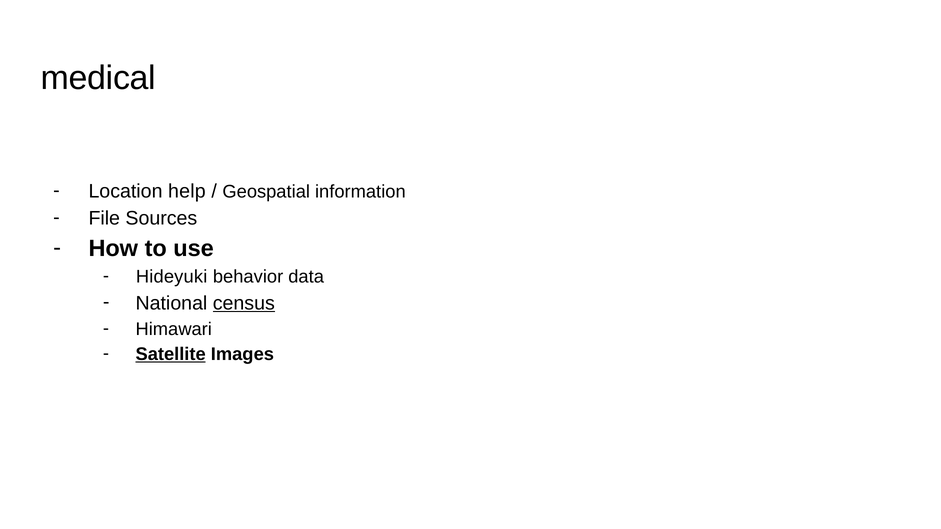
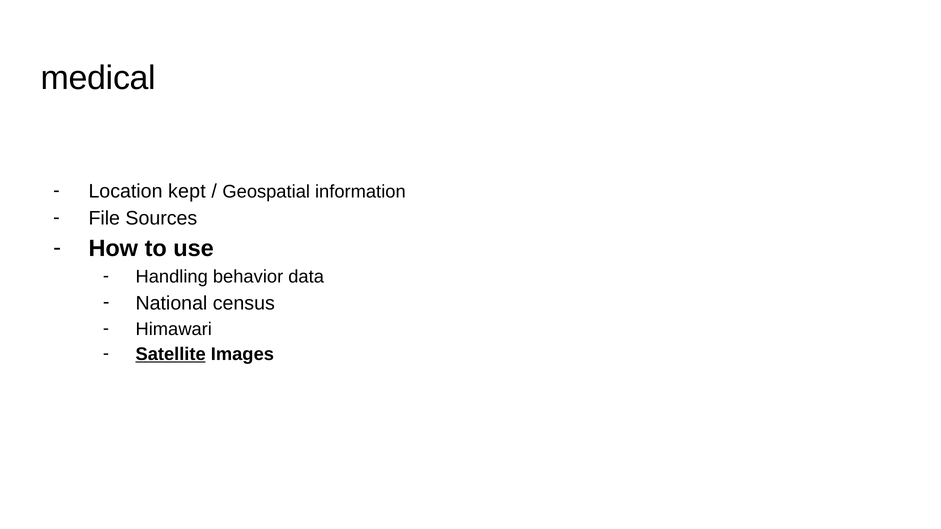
help: help -> kept (187, 191)
Hideyuki: Hideyuki -> Handling (172, 277)
census underline: present -> none (244, 303)
